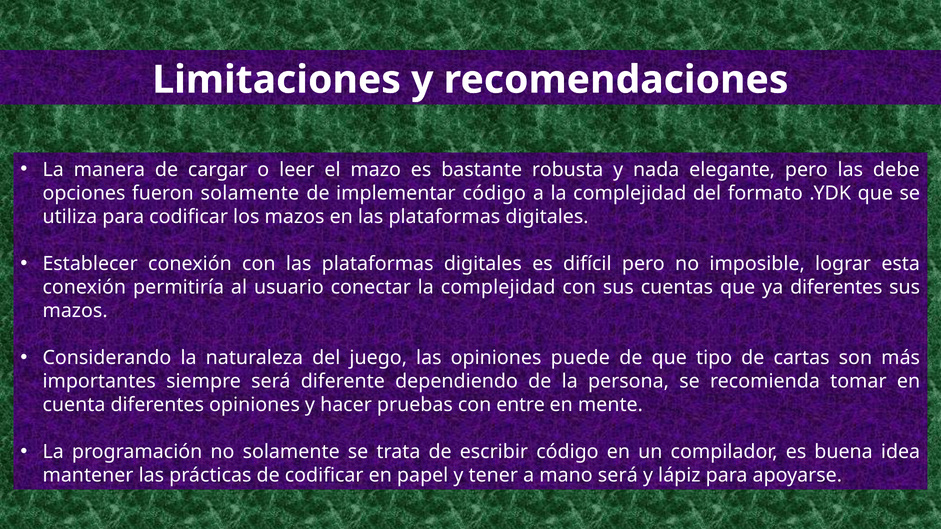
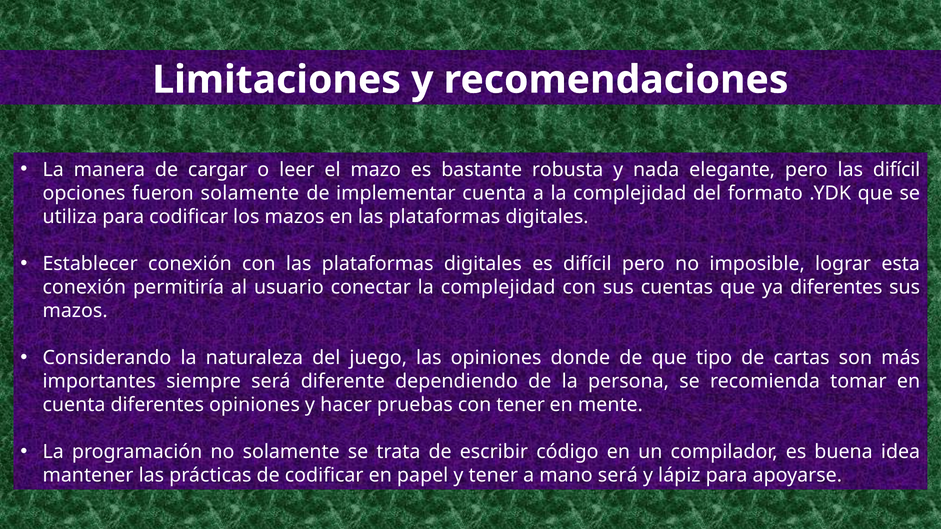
las debe: debe -> difícil (897, 170)
implementar código: código -> cuenta (494, 193)
puede: puede -> donde (580, 358)
con entre: entre -> tener (521, 405)
